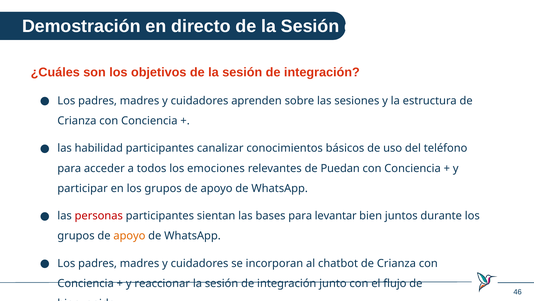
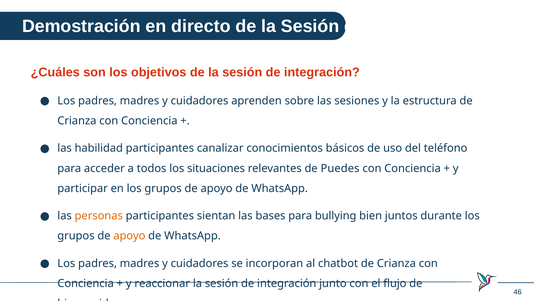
emociones: emociones -> situaciones (216, 168)
Puedan: Puedan -> Puedes (340, 168)
personas colour: red -> orange (99, 215)
levantar: levantar -> bullying (336, 215)
